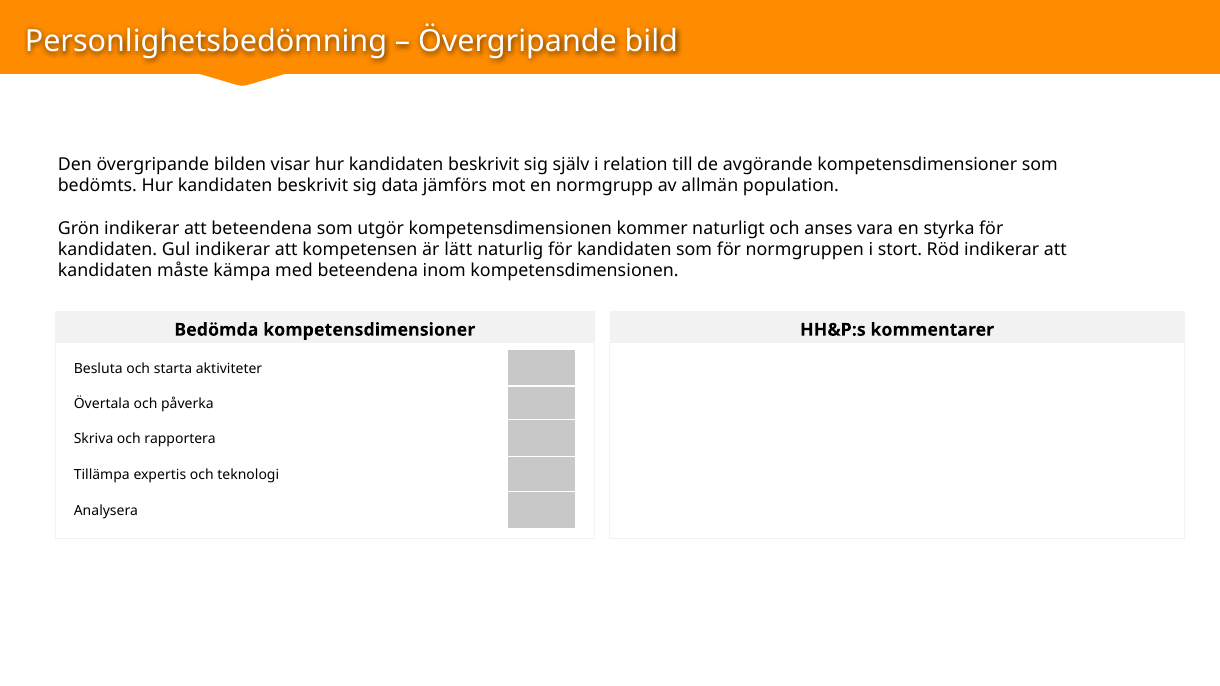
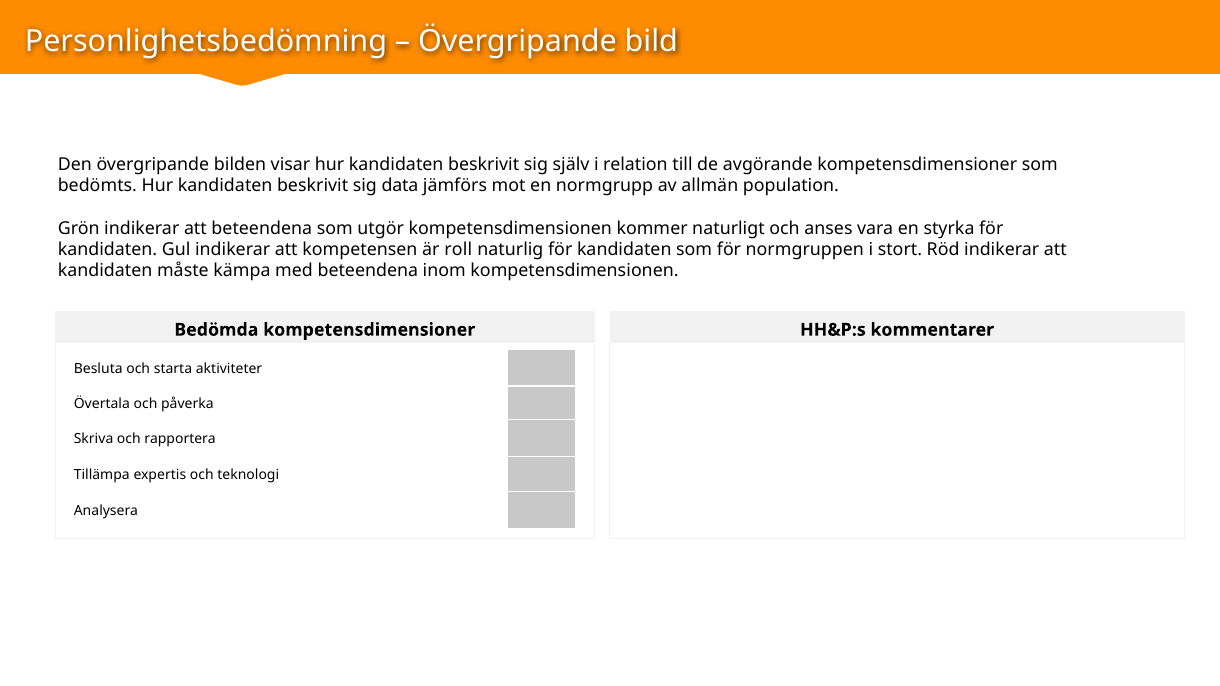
lätt: lätt -> roll (458, 250)
